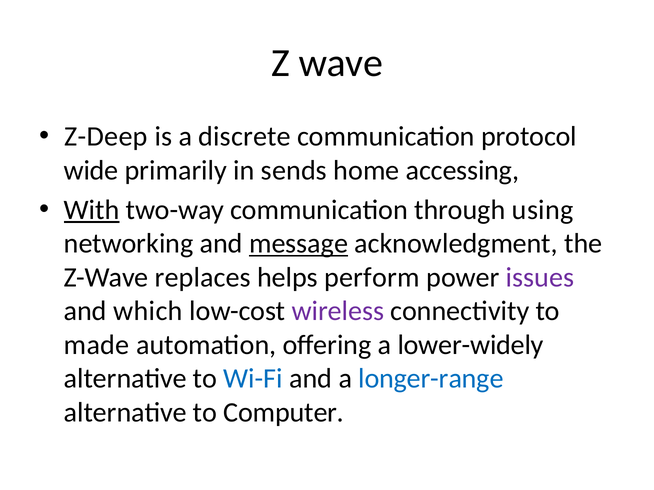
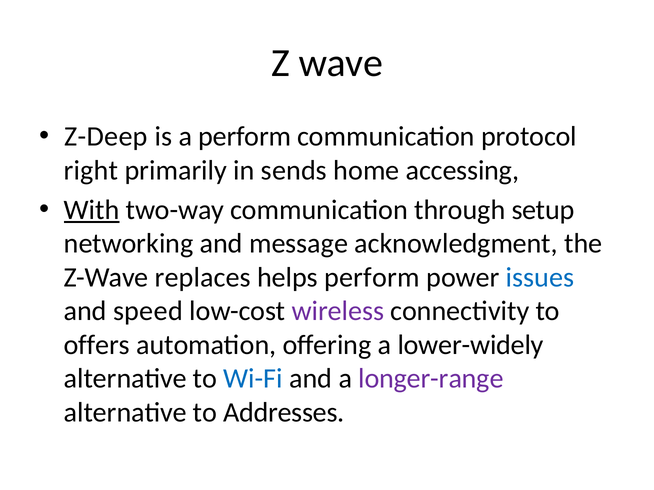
a discrete: discrete -> perform (245, 137)
wide: wide -> right (91, 170)
using: using -> setup (543, 210)
message underline: present -> none (299, 244)
issues colour: purple -> blue (540, 278)
which: which -> speed (148, 311)
made: made -> offers (97, 345)
longer-range colour: blue -> purple (431, 379)
Computer: Computer -> Addresses (284, 413)
